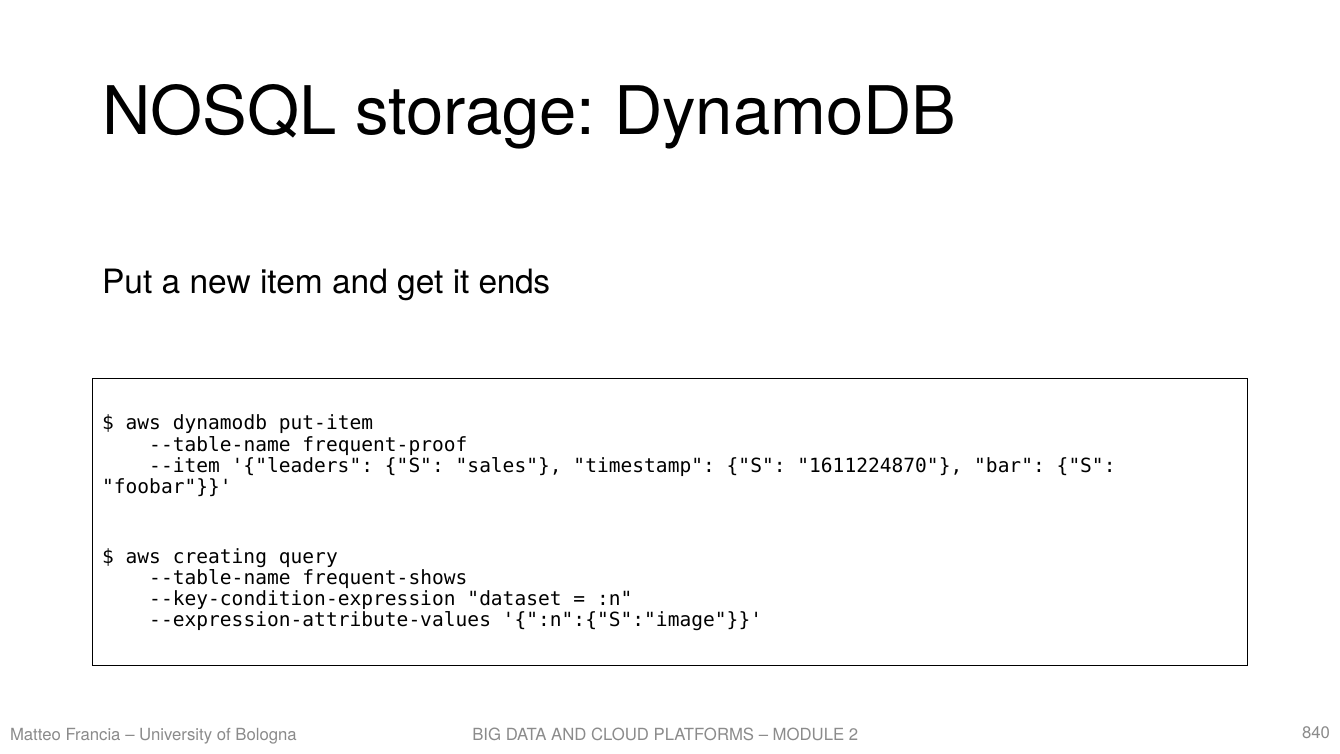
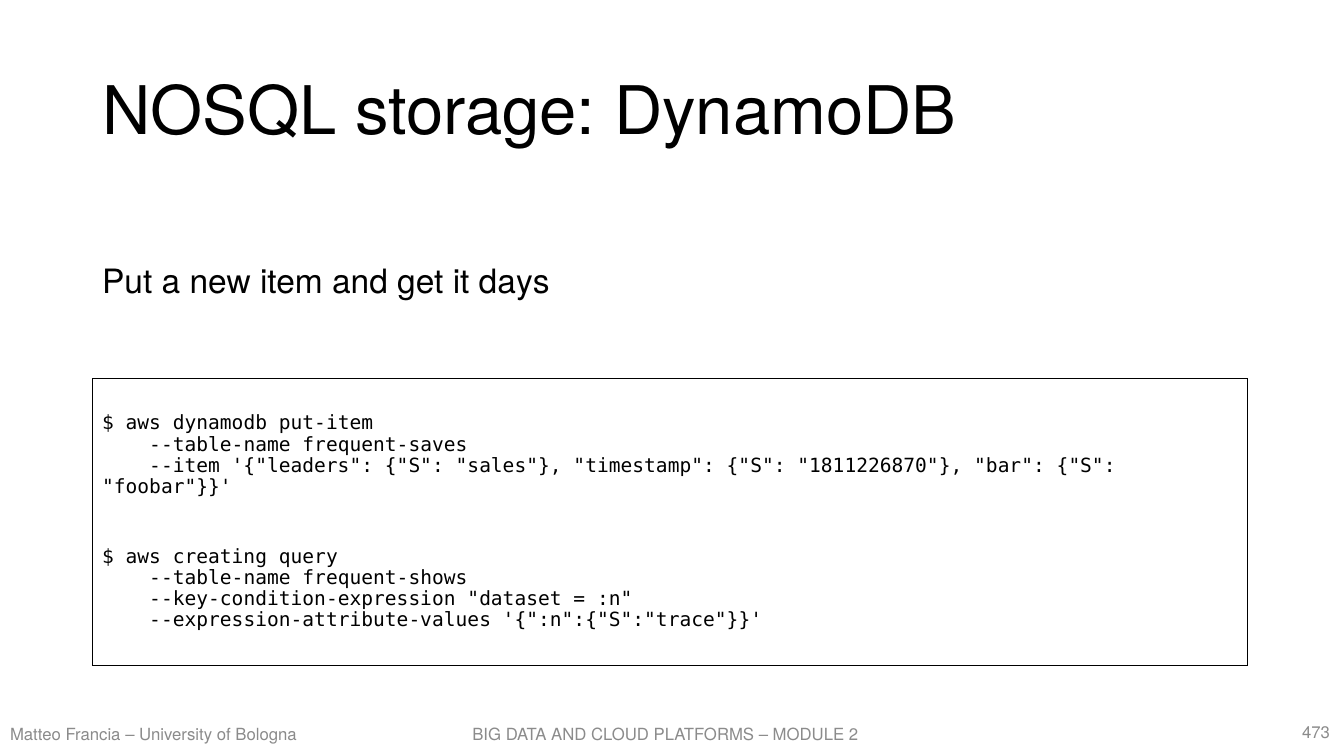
ends: ends -> days (514, 283)
frequent-proof: frequent-proof -> frequent-saves (385, 444)
1611224870: 1611224870 -> 1811226870 (880, 466)
:n":{"S":"image: :n":{"S":"image -> :n":{"S":"trace (632, 620)
840: 840 -> 473 (1316, 733)
